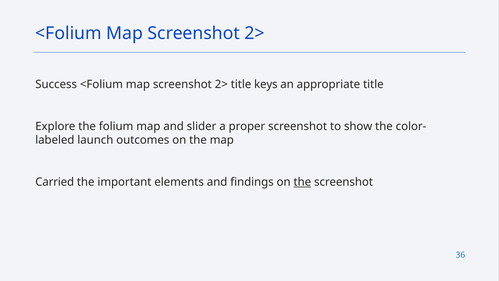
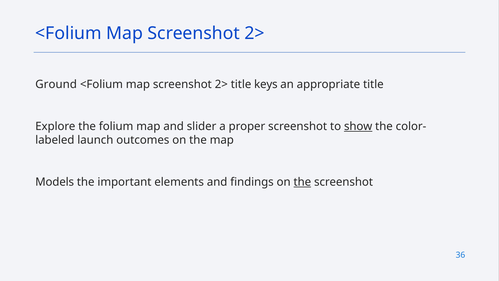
Success: Success -> Ground (56, 84)
show underline: none -> present (358, 126)
Carried: Carried -> Models (55, 182)
